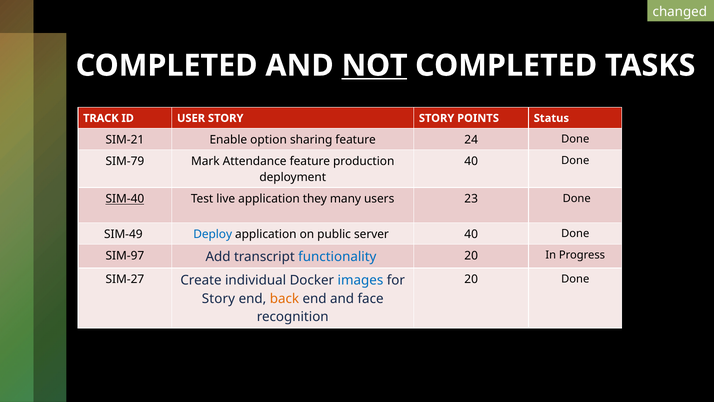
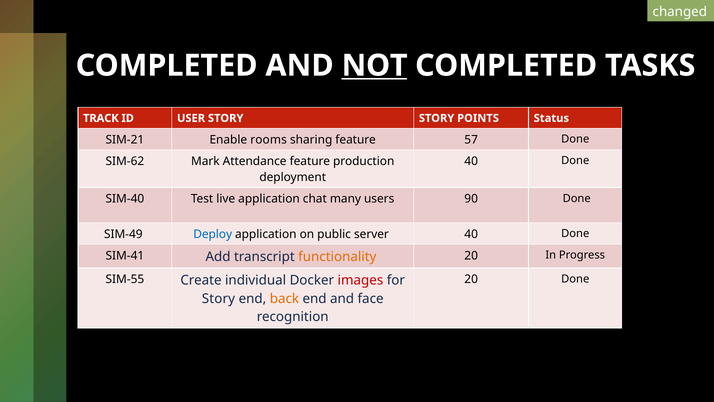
option: option -> rooms (269, 140)
24: 24 -> 57 (471, 140)
SIM-79: SIM-79 -> SIM-62 (125, 161)
SIM-40 underline: present -> none (125, 199)
they: they -> chat (315, 199)
23: 23 -> 90 (471, 199)
SIM-97: SIM-97 -> SIM-41 (125, 256)
functionality colour: blue -> orange (337, 257)
SIM-27: SIM-27 -> SIM-55 (125, 279)
images colour: blue -> red (360, 280)
